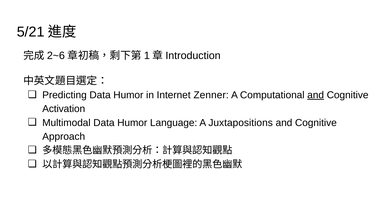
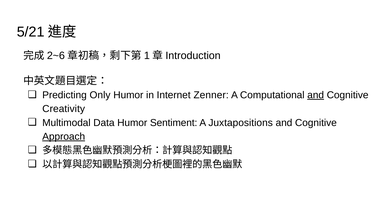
Predicting Data: Data -> Only (100, 95)
Activation: Activation -> Creativity (64, 109)
Language: Language -> Sentiment (174, 123)
Approach underline: none -> present (64, 136)
